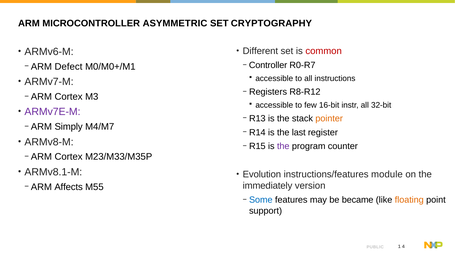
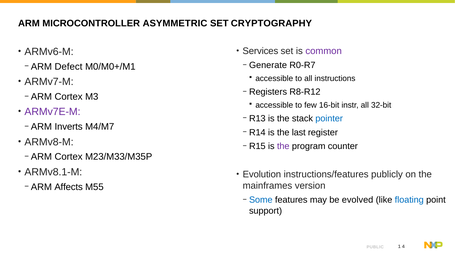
Different: Different -> Services (260, 51)
common colour: red -> purple (324, 51)
Controller: Controller -> Generate (268, 65)
pointer colour: orange -> blue (329, 118)
Simply: Simply -> Inverts (69, 127)
module: module -> publicly (387, 174)
immediately: immediately -> mainframes (267, 186)
became: became -> evolved (358, 200)
floating colour: orange -> blue (409, 200)
